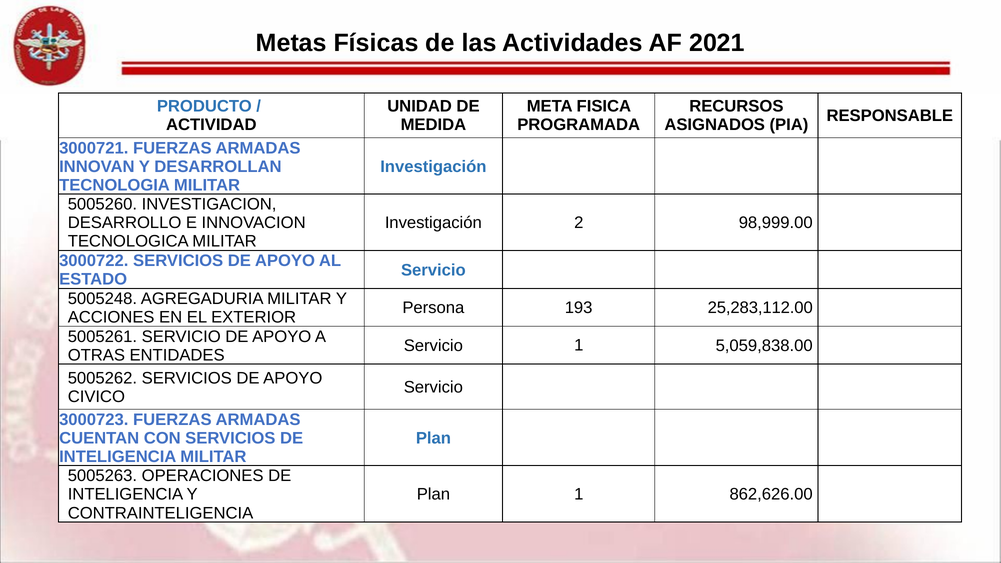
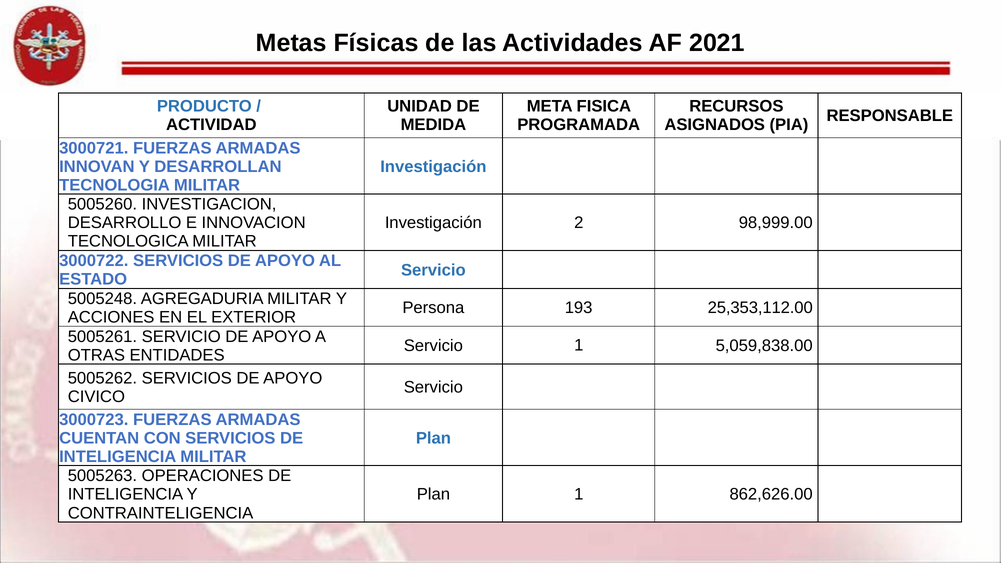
25,283,112.00: 25,283,112.00 -> 25,353,112.00 (760, 308)
